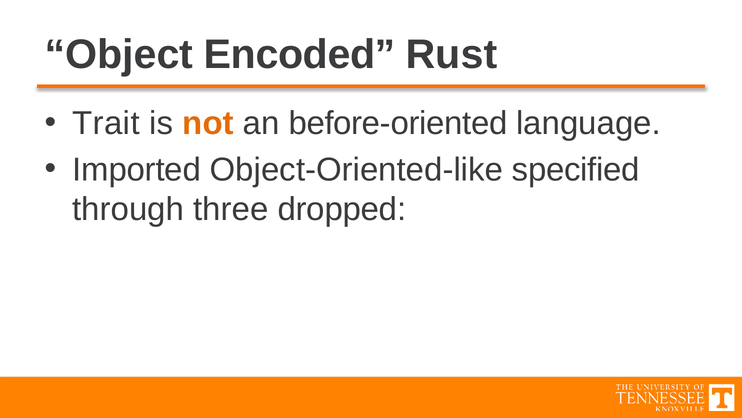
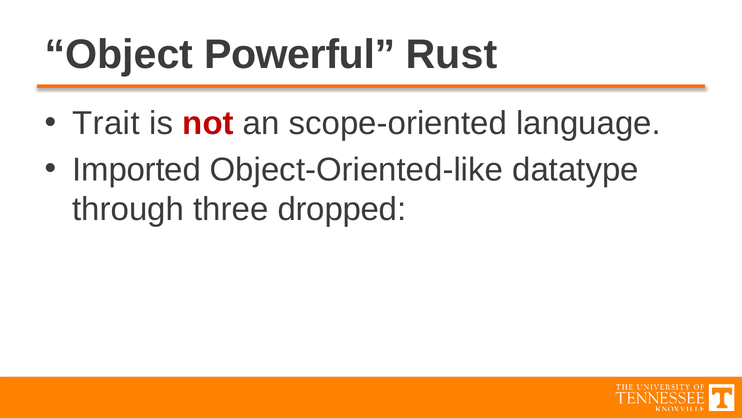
Encoded: Encoded -> Powerful (300, 54)
not colour: orange -> red (208, 123)
before-oriented: before-oriented -> scope-oriented (398, 123)
specified: specified -> datatype (576, 169)
